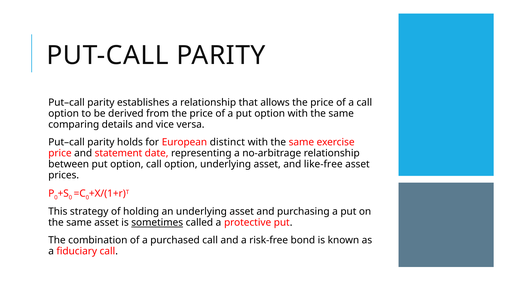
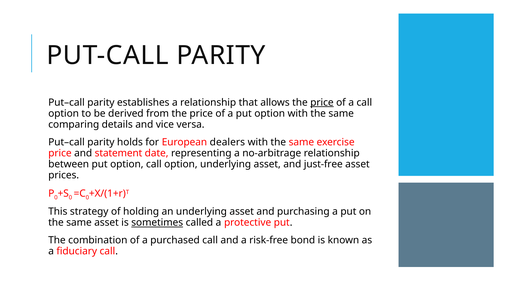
price underline: none -> present (322, 102)
distinct: distinct -> dealers (227, 142)
like-free: like-free -> just-free (323, 164)
